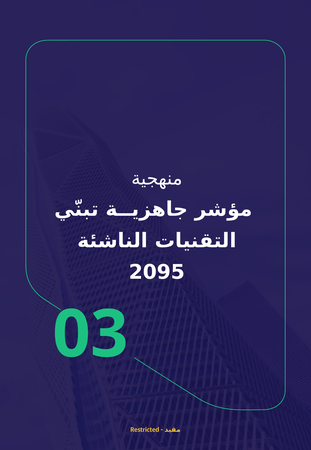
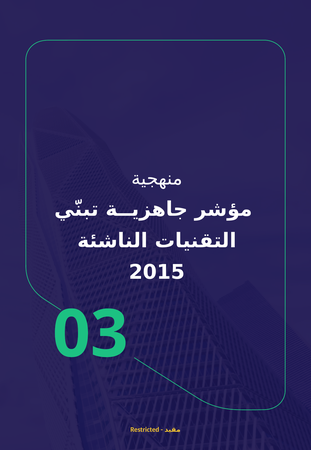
2095: 2095 -> 2015 (157, 272)
